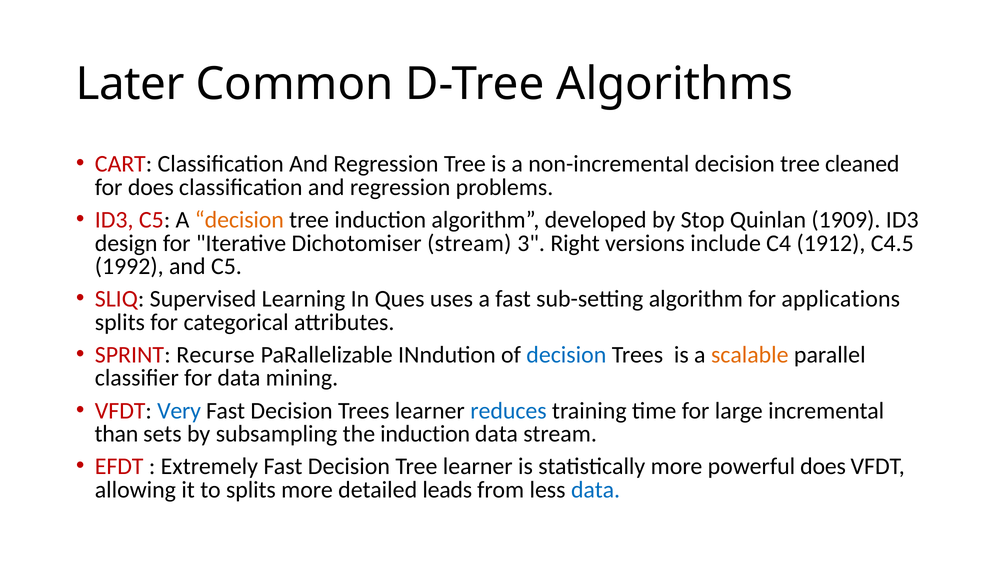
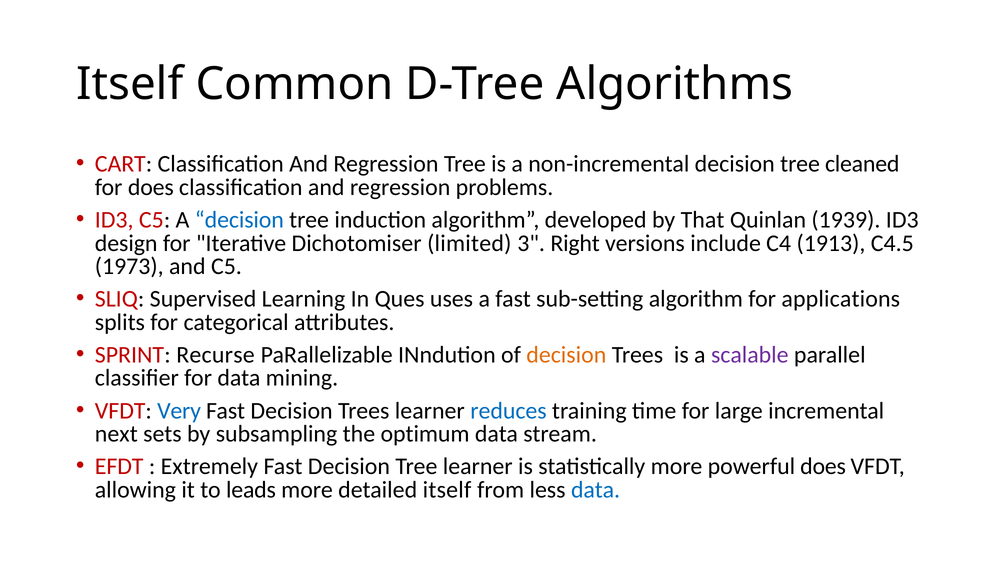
Later: Later -> Itself (130, 84)
decision colour: orange -> blue (239, 220)
Stop: Stop -> That (703, 220)
1909: 1909 -> 1939 (846, 220)
Dichotomiser stream: stream -> limited (469, 243)
1912: 1912 -> 1913 (831, 243)
1992: 1992 -> 1973 (129, 266)
decision colour: blue -> orange (566, 354)
scalable colour: orange -> purple (750, 354)
than: than -> next (116, 433)
the induction: induction -> optimum (425, 433)
to splits: splits -> leads (251, 489)
detailed leads: leads -> itself (447, 489)
